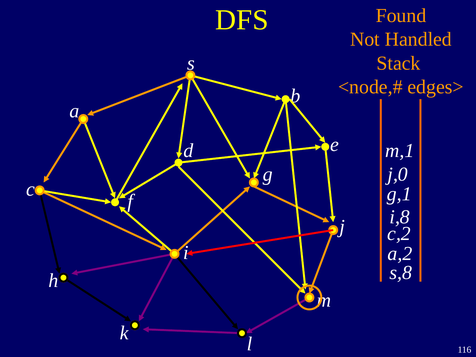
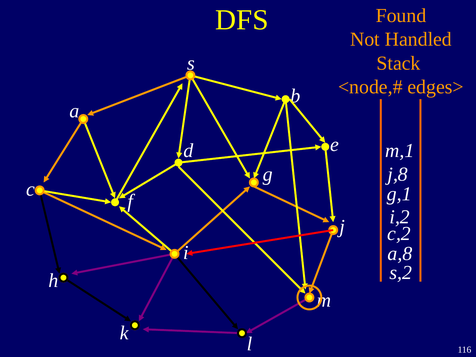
j,0: j,0 -> j,8 (398, 174)
i,8: i,8 -> i,2 (400, 217)
a,2: a,2 -> a,8 (400, 254)
s,8: s,8 -> s,2 (401, 273)
